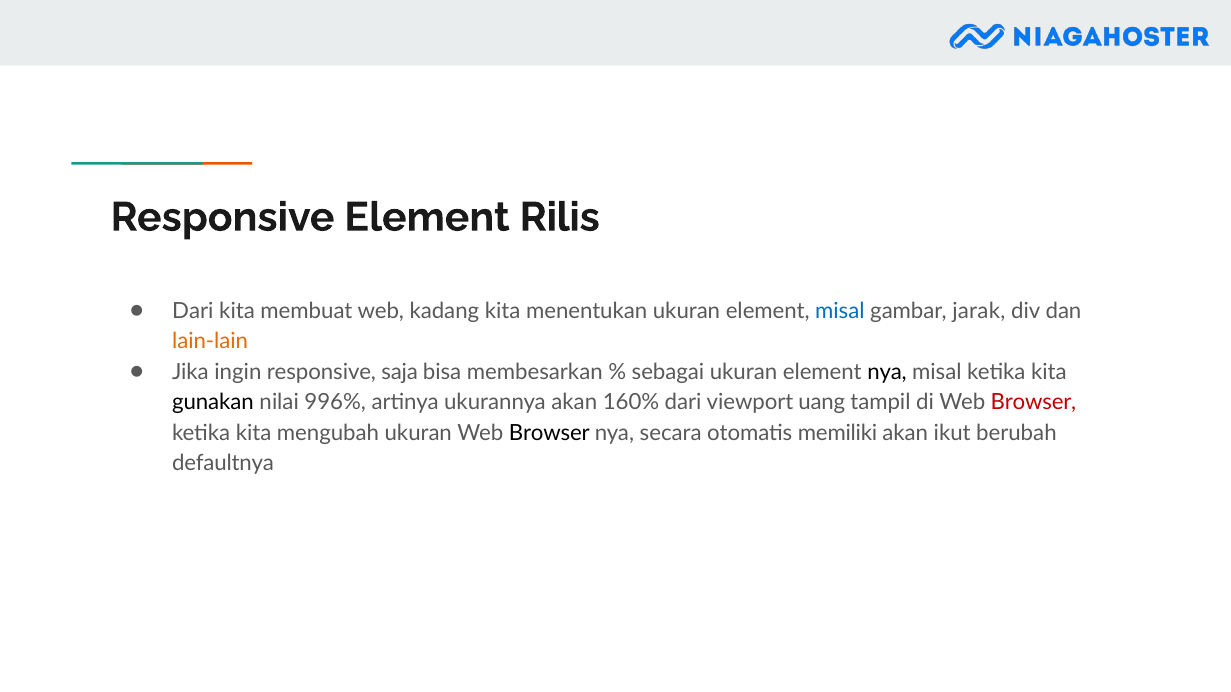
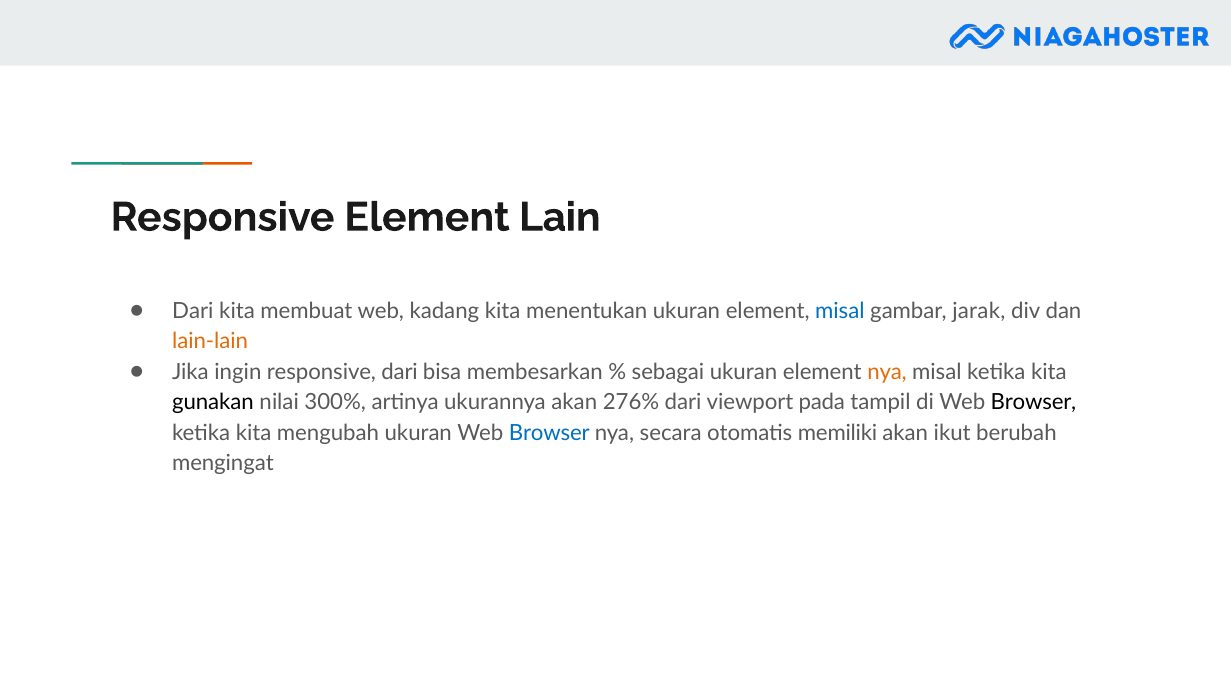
Rilis: Rilis -> Lain (560, 217)
responsive saja: saja -> dari (400, 372)
nya colour: black -> orange (887, 372)
996%: 996% -> 300% (335, 403)
160%: 160% -> 276% (631, 403)
uang: uang -> pada (822, 403)
Browser colour: red -> black (1033, 403)
Browser colour: black -> blue (549, 433)
defaultnya: defaultnya -> mengingat (223, 464)
